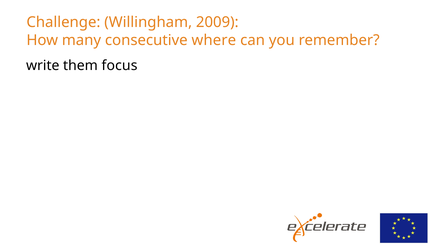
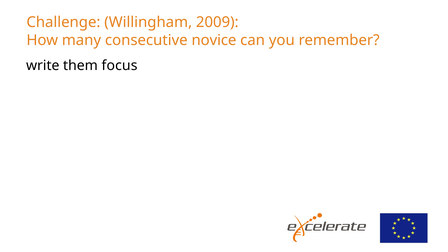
where: where -> novice (214, 40)
